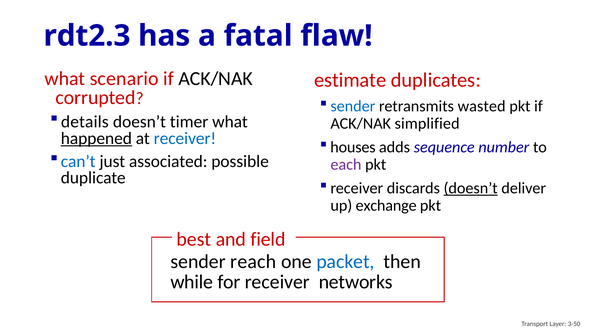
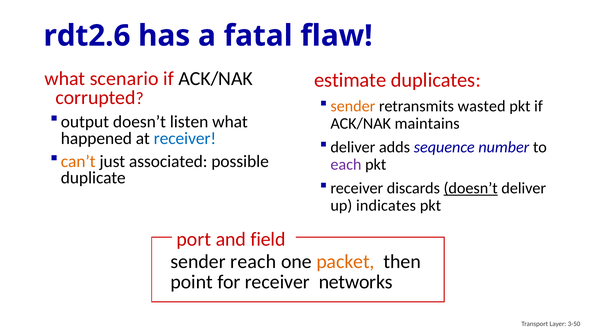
rdt2.3: rdt2.3 -> rdt2.6 (87, 36)
sender colour: blue -> orange (353, 106)
details: details -> output (85, 122)
timer: timer -> listen (189, 122)
simplified: simplified -> maintains (427, 124)
happened underline: present -> none (96, 139)
houses: houses -> deliver (353, 147)
can’t colour: blue -> orange (78, 161)
exchange: exchange -> indicates (386, 206)
best: best -> port (194, 239)
packet colour: blue -> orange (345, 262)
while: while -> point (192, 282)
